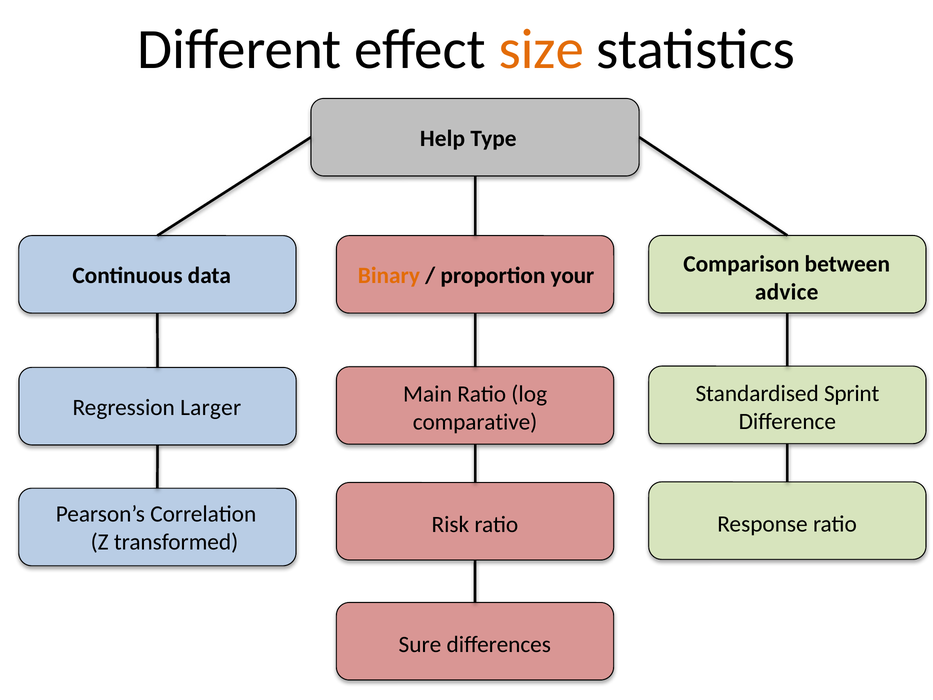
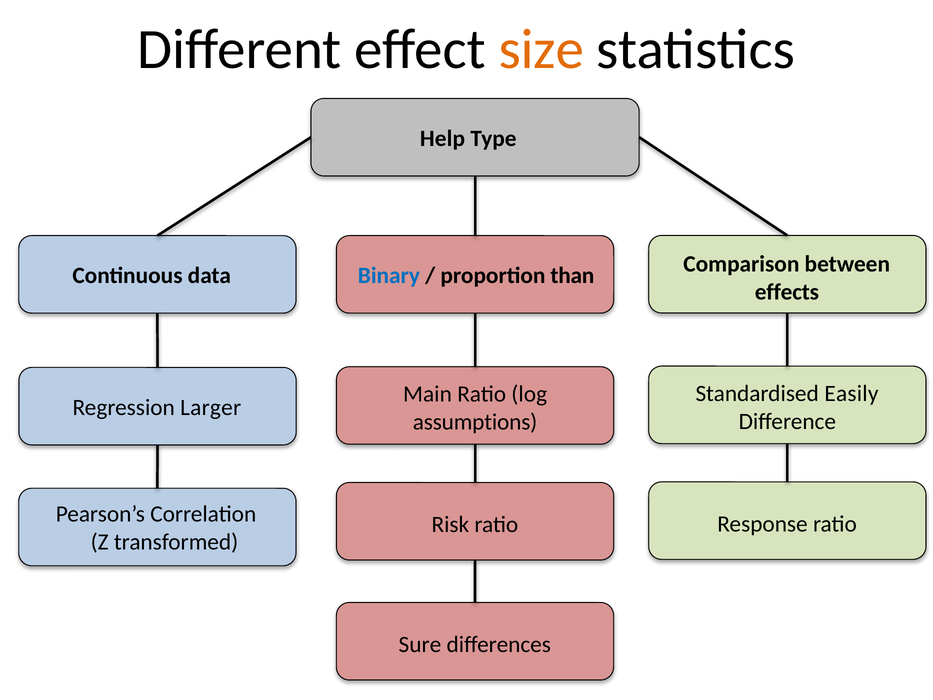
Binary colour: orange -> blue (389, 276)
your: your -> than (572, 276)
advice: advice -> effects (787, 292)
Sprint: Sprint -> Easily (851, 393)
comparative: comparative -> assumptions (475, 422)
